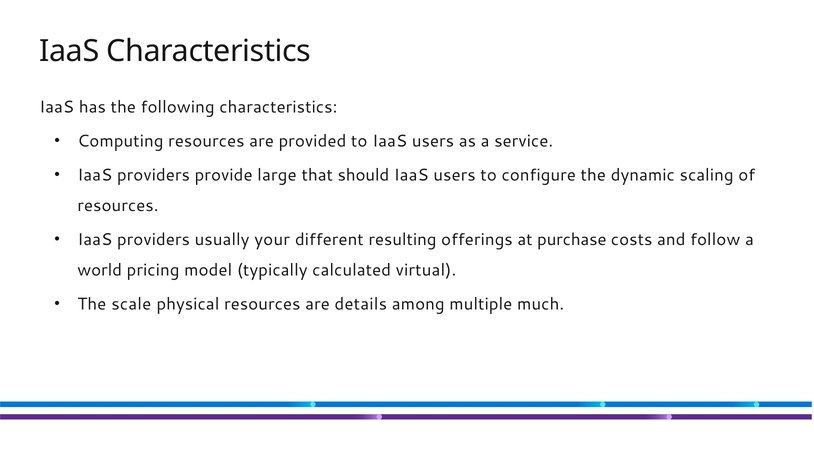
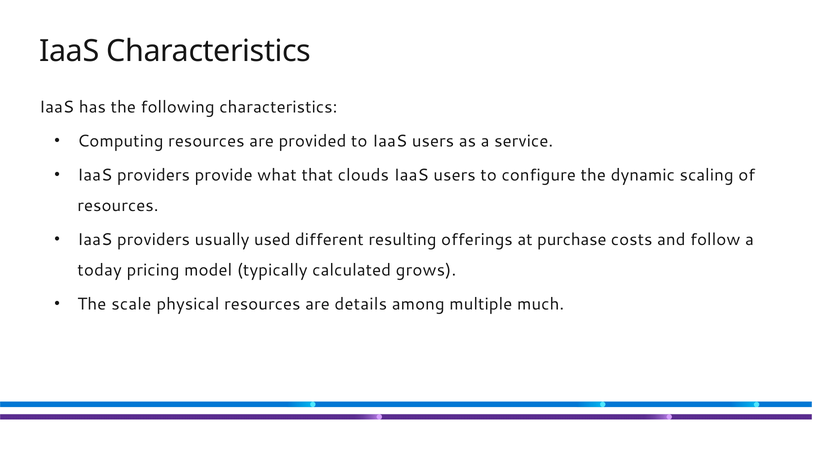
large: large -> what (277, 175)
should: should -> clouds (363, 175)
your: your -> used (272, 239)
world: world -> today (100, 270)
virtual: virtual -> grows (426, 270)
